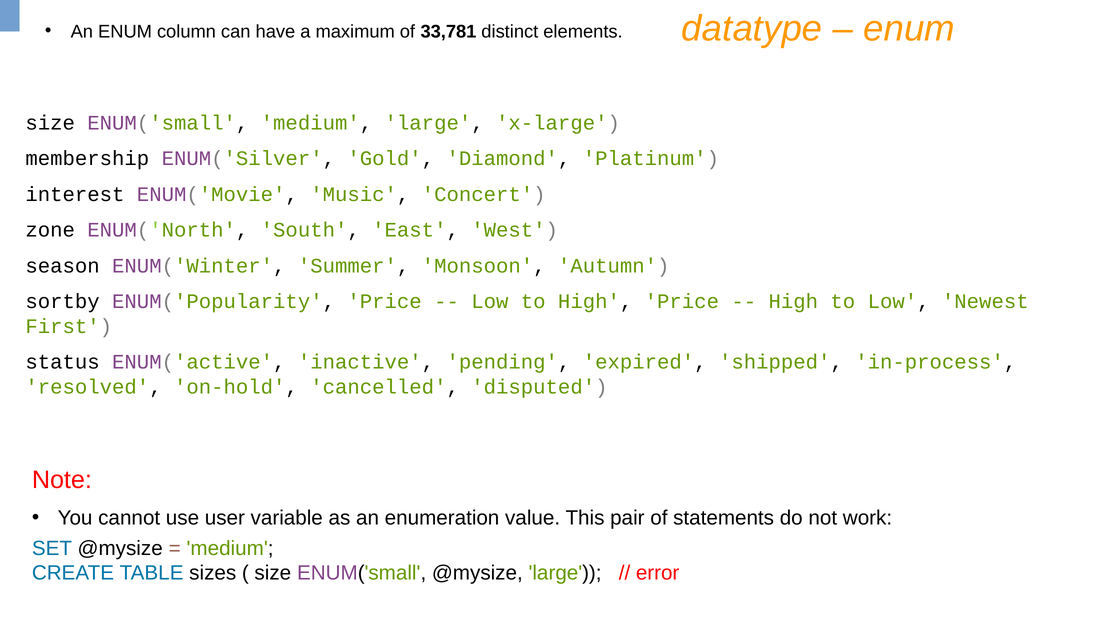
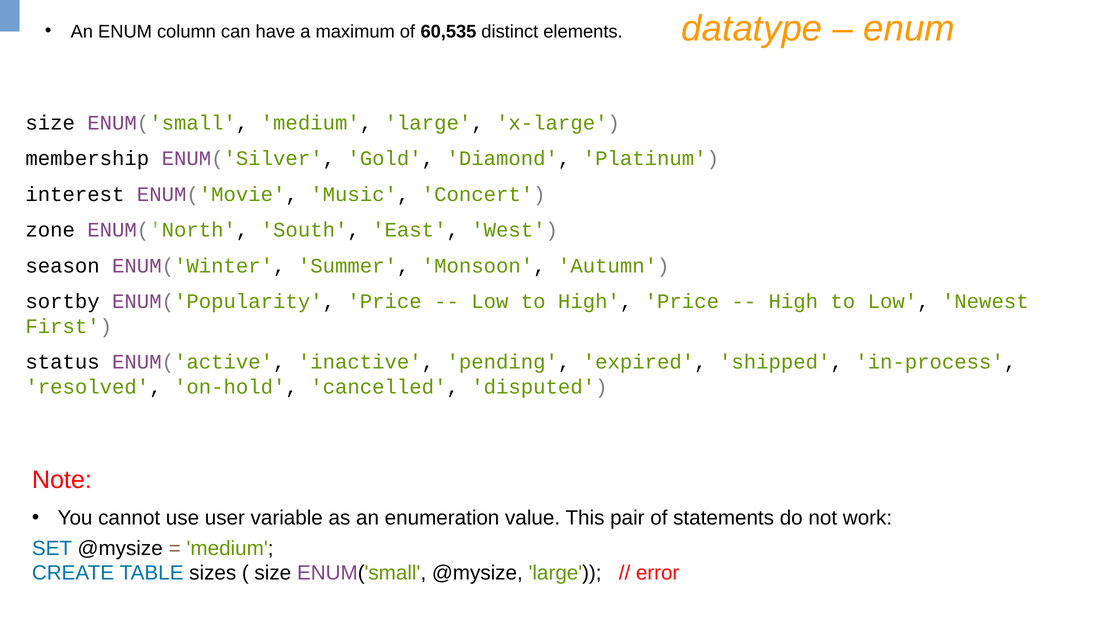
33,781: 33,781 -> 60,535 (448, 31)
